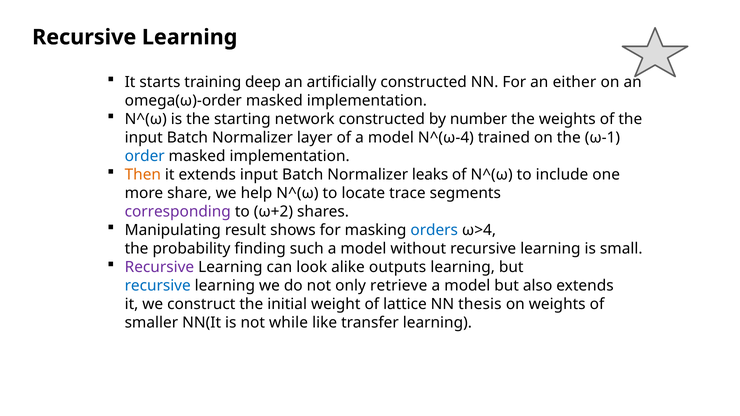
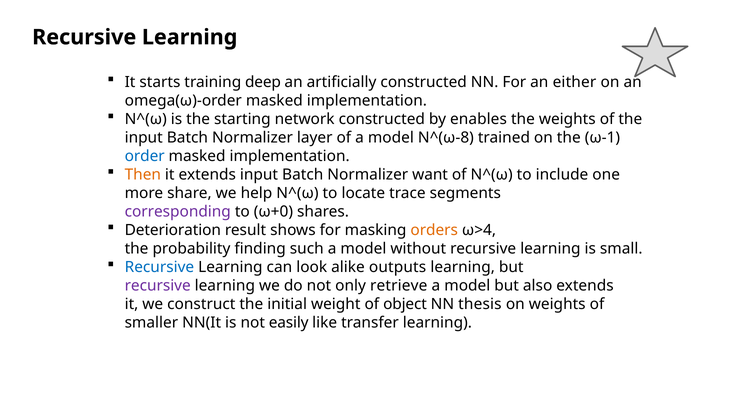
number: number -> enables (478, 119)
N^(ω-4: N^(ω-4 -> N^(ω-8 (446, 138)
leaks: leaks -> want (430, 175)
ω+2: ω+2 -> ω+0 (273, 212)
Manipulating: Manipulating -> Deterioration (173, 230)
orders colour: blue -> orange (434, 230)
Recursive colour: purple -> blue (159, 267)
recursive colour: blue -> purple (158, 286)
lattice: lattice -> object (405, 304)
while: while -> easily (289, 323)
